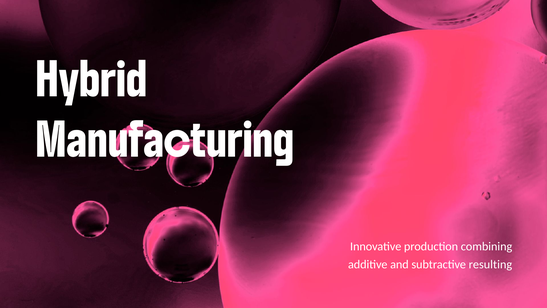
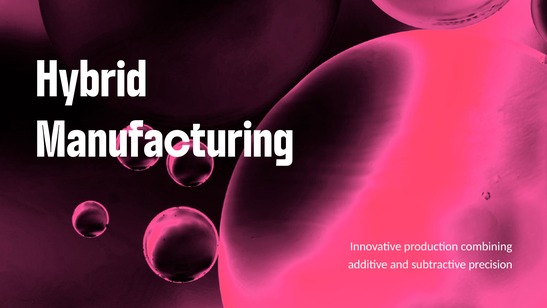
resulting: resulting -> precision (490, 264)
